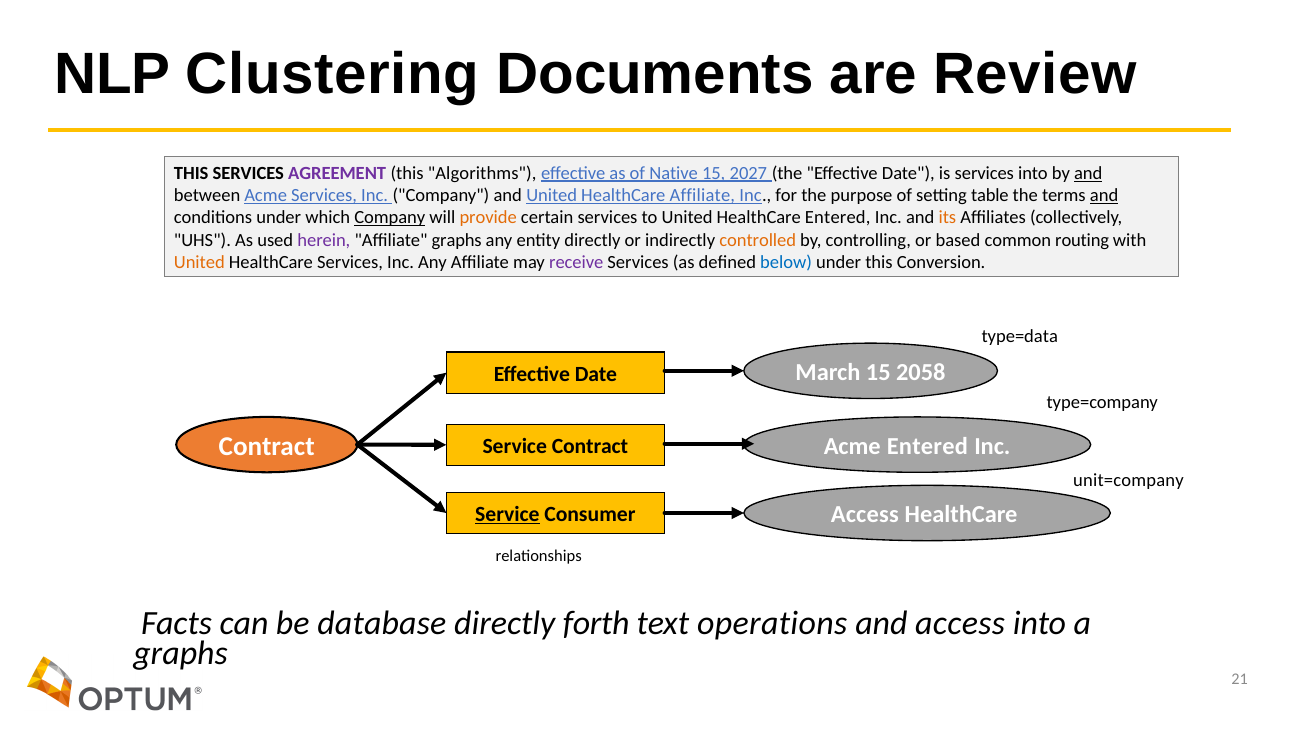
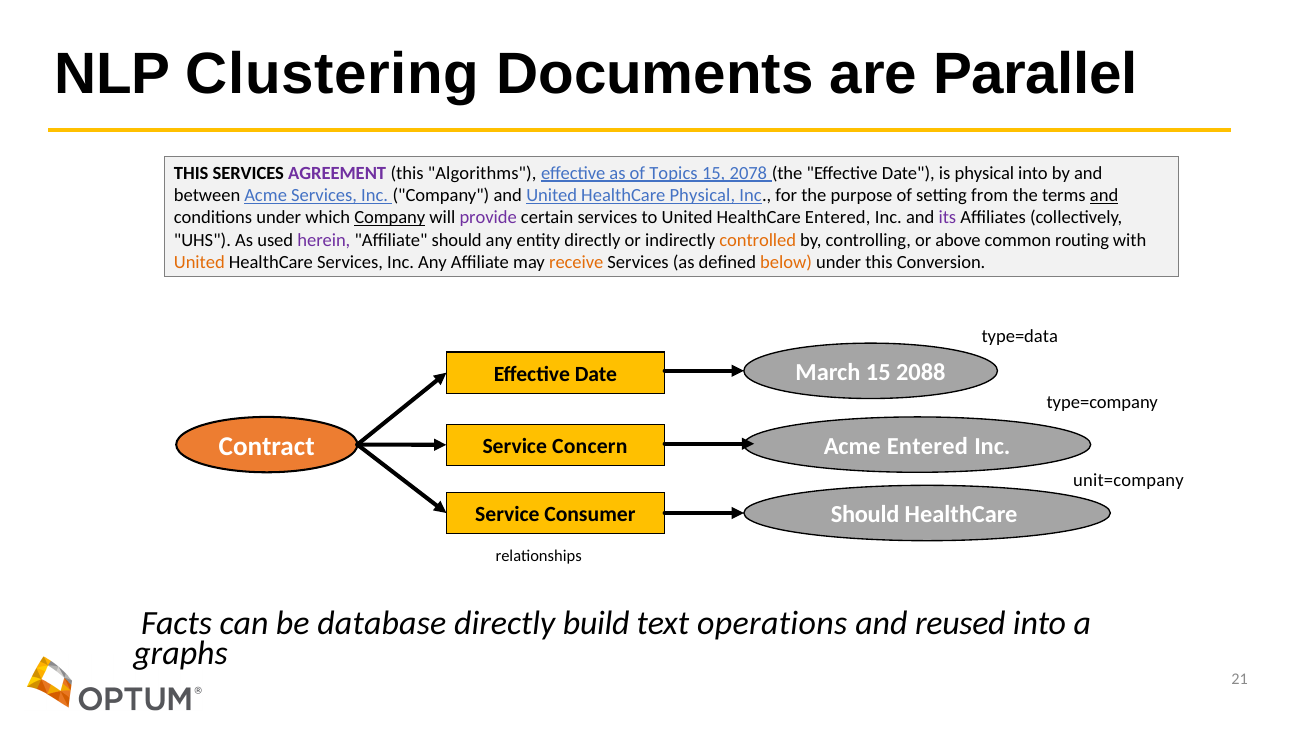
Review: Review -> Parallel (1035, 75)
Native: Native -> Topics (674, 173)
2027: 2027 -> 2078 (748, 173)
is services: services -> physical (984, 173)
and underline: present -> none (1088, 173)
HealthCare Affiliate: Affiliate -> Physical (702, 196)
table: table -> from (990, 196)
provide colour: orange -> purple (488, 218)
its colour: orange -> purple (947, 218)
Affiliate graphs: graphs -> should (457, 240)
based: based -> above (958, 240)
receive colour: purple -> orange (576, 262)
below colour: blue -> orange (786, 262)
2058: 2058 -> 2088 (921, 373)
Service Contract: Contract -> Concern (590, 447)
Service underline: present -> none (507, 515)
Consumer Access: Access -> Should (865, 515)
forth: forth -> build (596, 624)
and access: access -> reused (960, 624)
